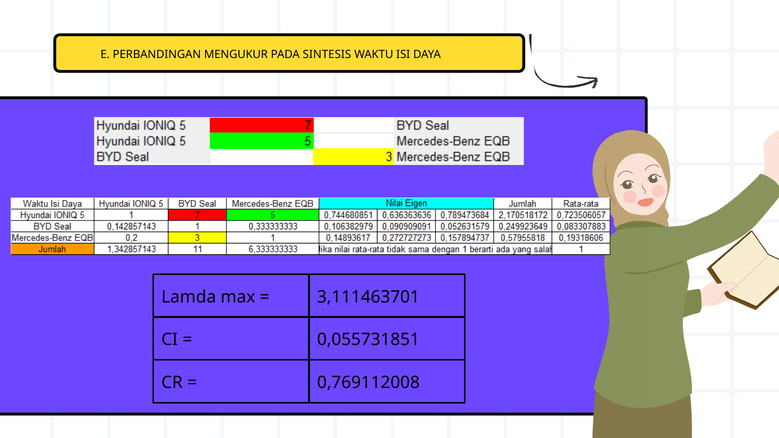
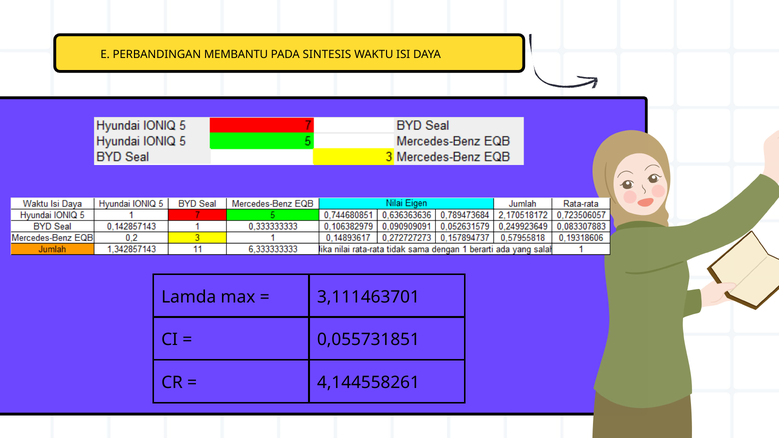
MENGUKUR: MENGUKUR -> MEMBANTU (236, 55)
0,769112008: 0,769112008 -> 4,144558261 (368, 383)
